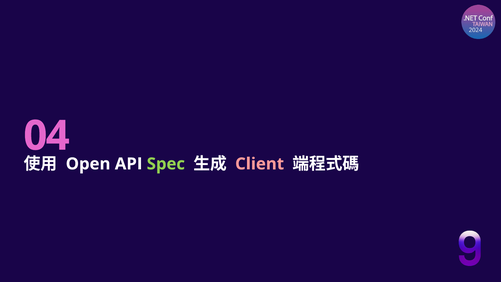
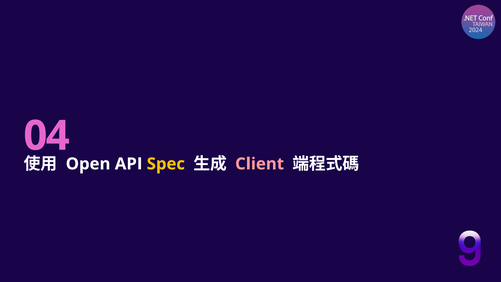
Spec colour: light green -> yellow (166, 164)
